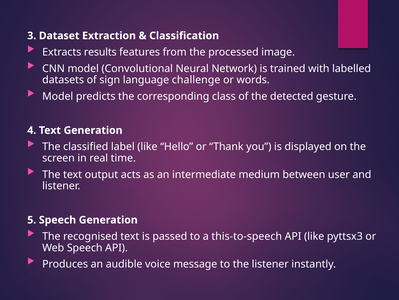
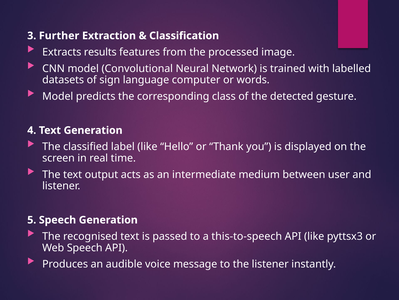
Dataset: Dataset -> Further (59, 36)
challenge: challenge -> computer (196, 80)
